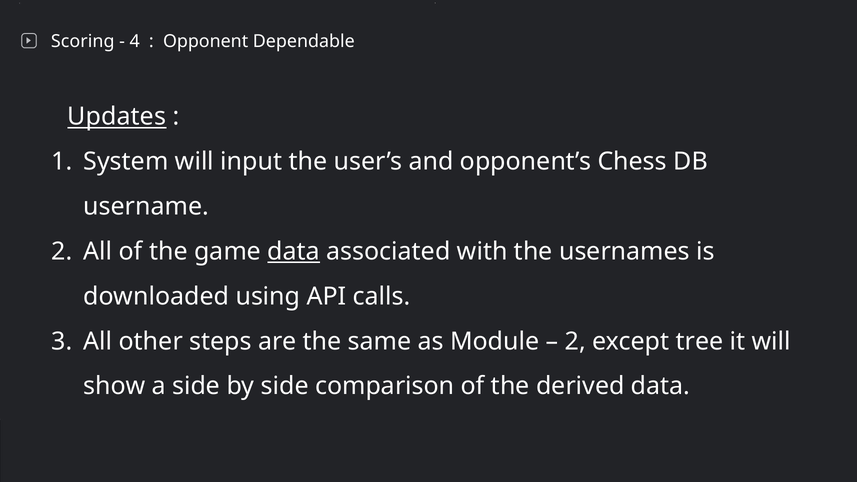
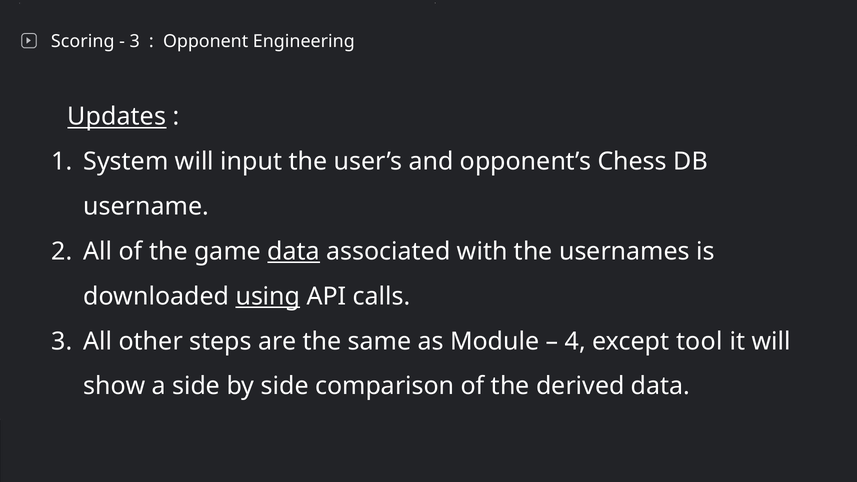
4: 4 -> 3 (135, 42)
Dependable: Dependable -> Engineering (304, 42)
using underline: none -> present (268, 296)
2: 2 -> 4 (575, 341)
tree: tree -> tool (699, 341)
